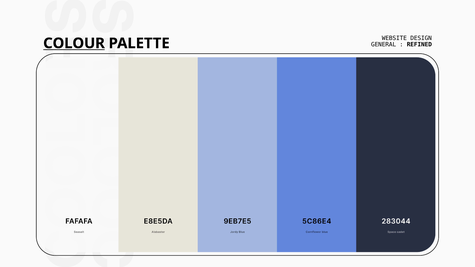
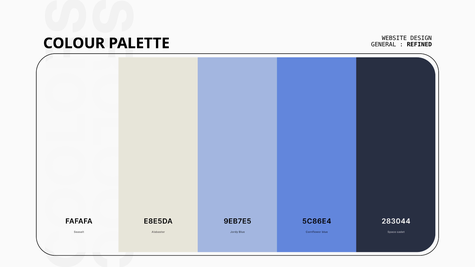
COLOUR underline: present -> none (74, 43)
